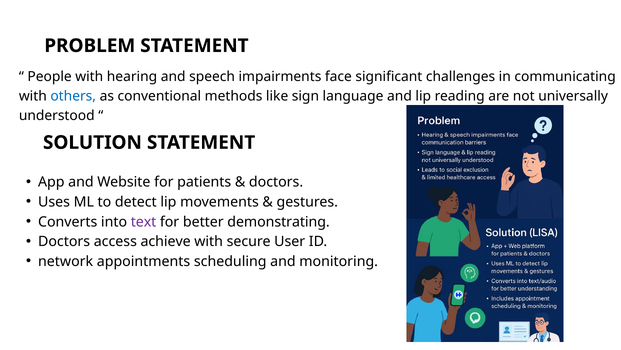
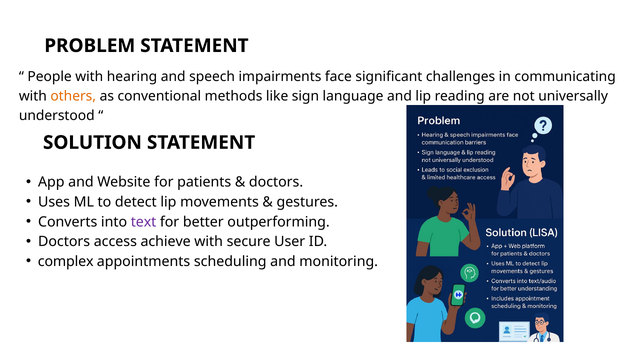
others colour: blue -> orange (73, 96)
demonstrating: demonstrating -> outperforming (279, 221)
network: network -> complex (66, 261)
